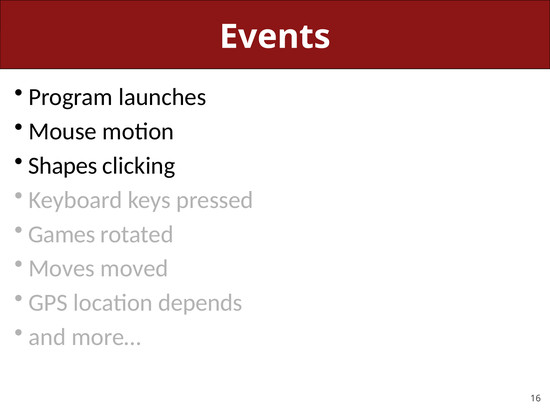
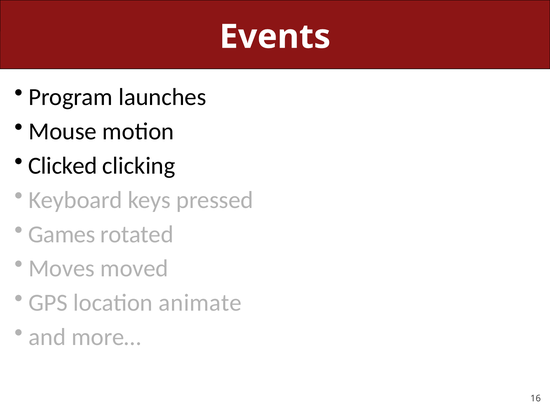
Shapes: Shapes -> Clicked (63, 166)
depends: depends -> animate (200, 302)
